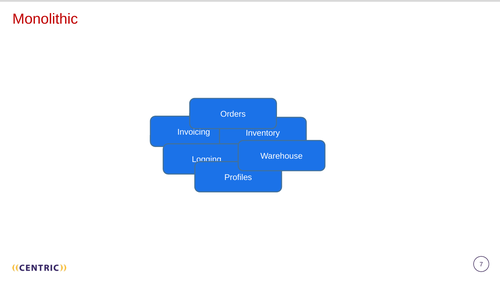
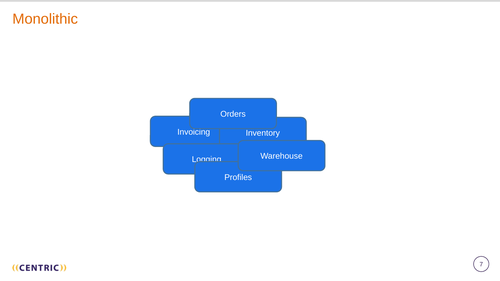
Monolithic colour: red -> orange (45, 19)
